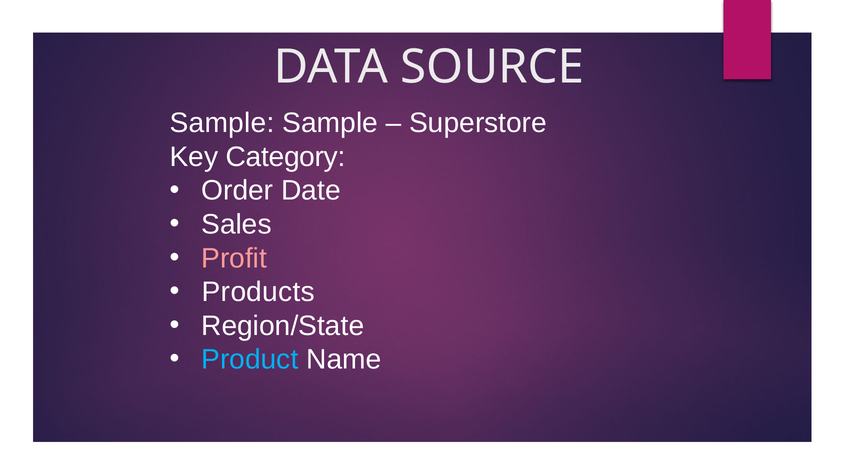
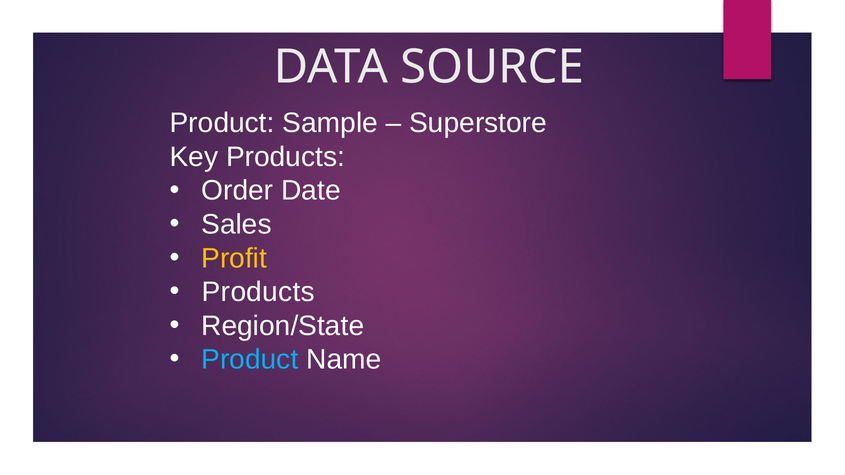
Sample: Sample -> Product (222, 123)
Key Category: Category -> Products (285, 157)
Profit colour: pink -> yellow (234, 258)
